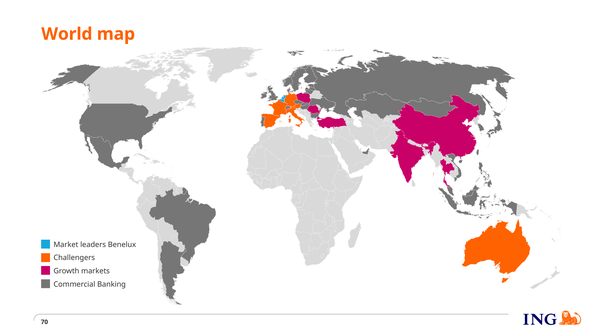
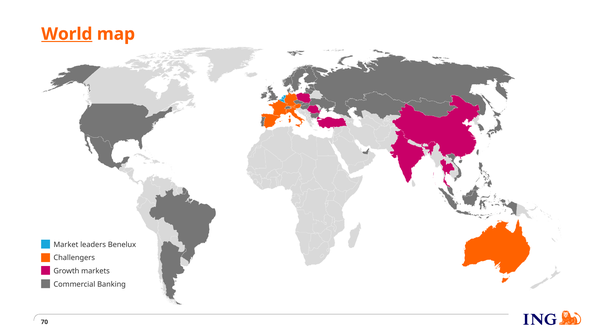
World underline: none -> present (67, 34)
